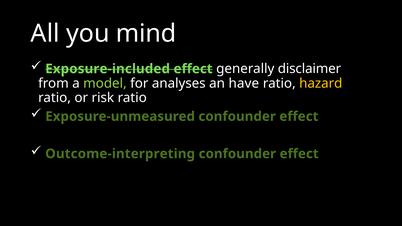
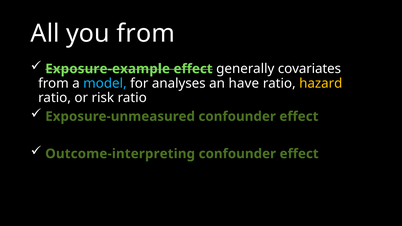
you mind: mind -> from (146, 34)
Exposure-included: Exposure-included -> Exposure-example (108, 69)
disclaimer: disclaimer -> covariates (309, 69)
model colour: light green -> light blue (105, 83)
